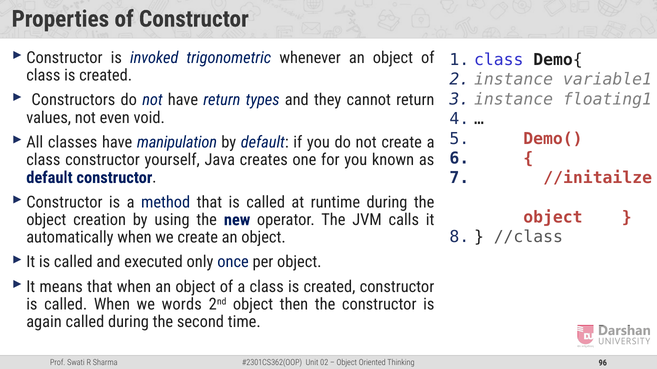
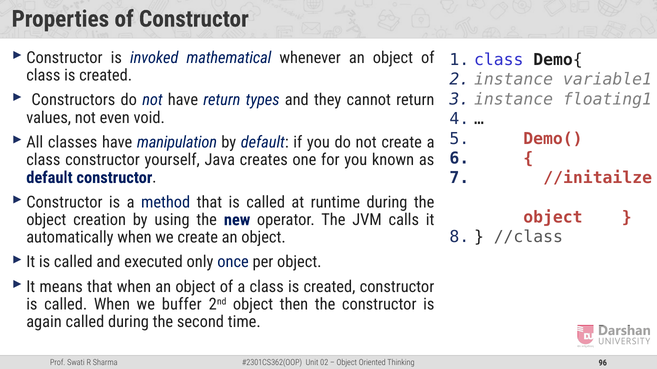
trigonometric: trigonometric -> mathematical (229, 58)
words: words -> buffer (182, 305)
